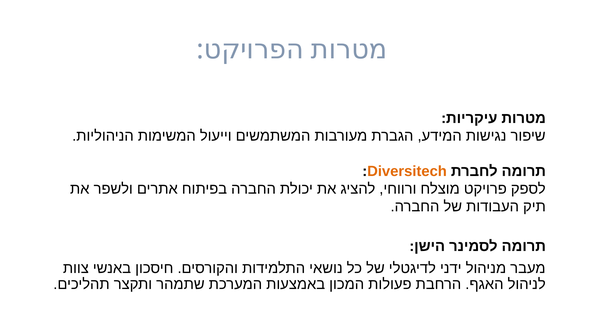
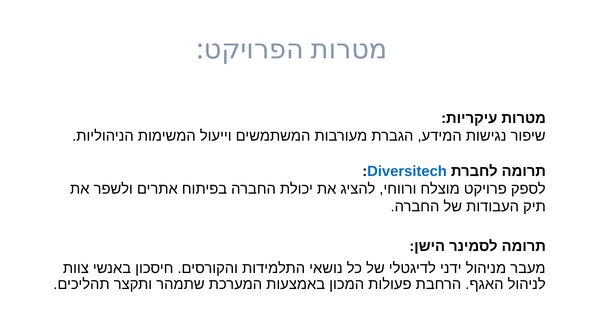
Diversitech colour: orange -> blue (407, 172)
